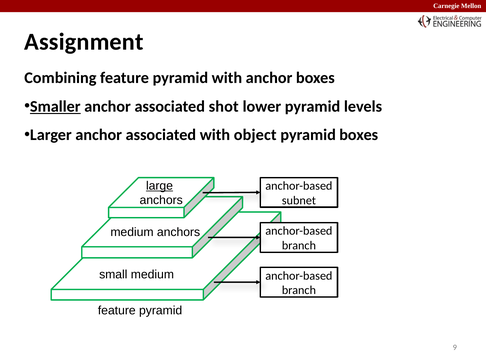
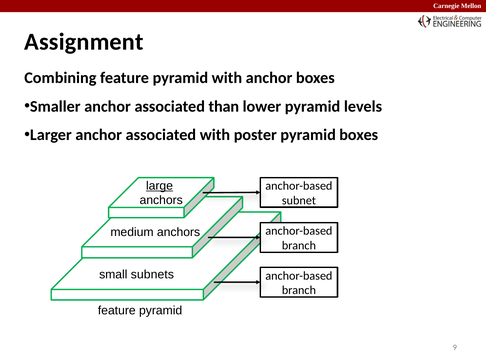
Smaller underline: present -> none (55, 107)
shot: shot -> than (224, 107)
object: object -> poster (255, 135)
small medium: medium -> subnets (152, 275)
